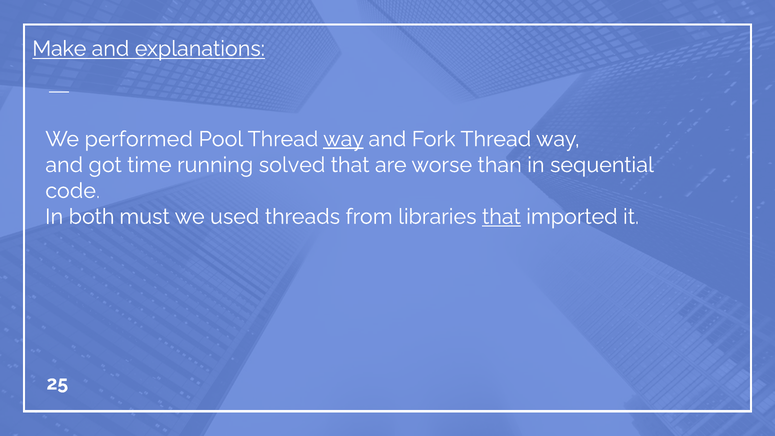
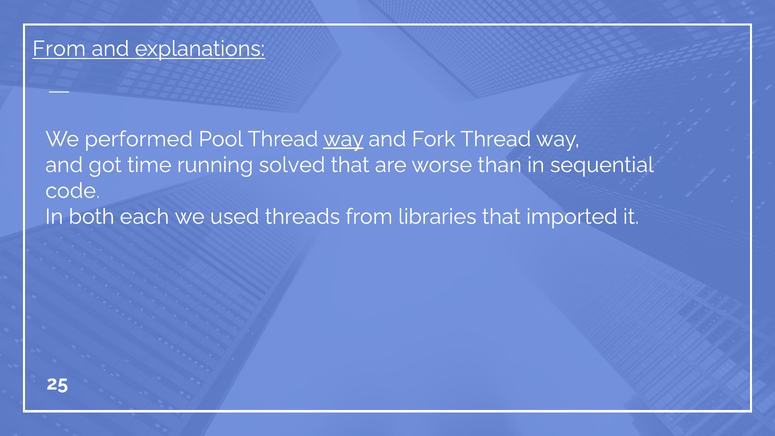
Make: Make -> From (59, 49)
must: must -> each (144, 217)
that underline: present -> none (501, 217)
